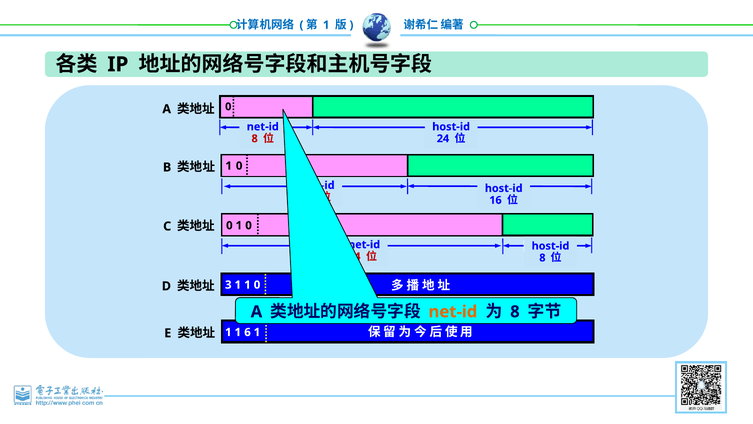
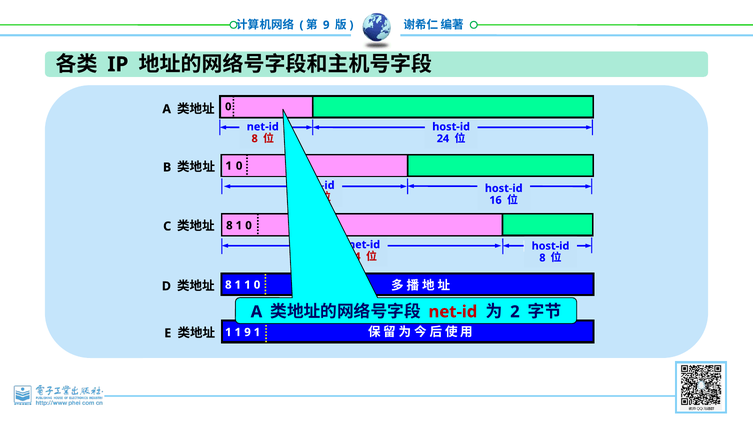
1: 1 -> 9 (326, 25)
0: 0 -> 8 (229, 225)
3: 3 -> 8 (228, 285)
net-id colour: orange -> red (453, 311)
8: 8 -> 2 (515, 311)
1 6: 6 -> 9 (248, 332)
